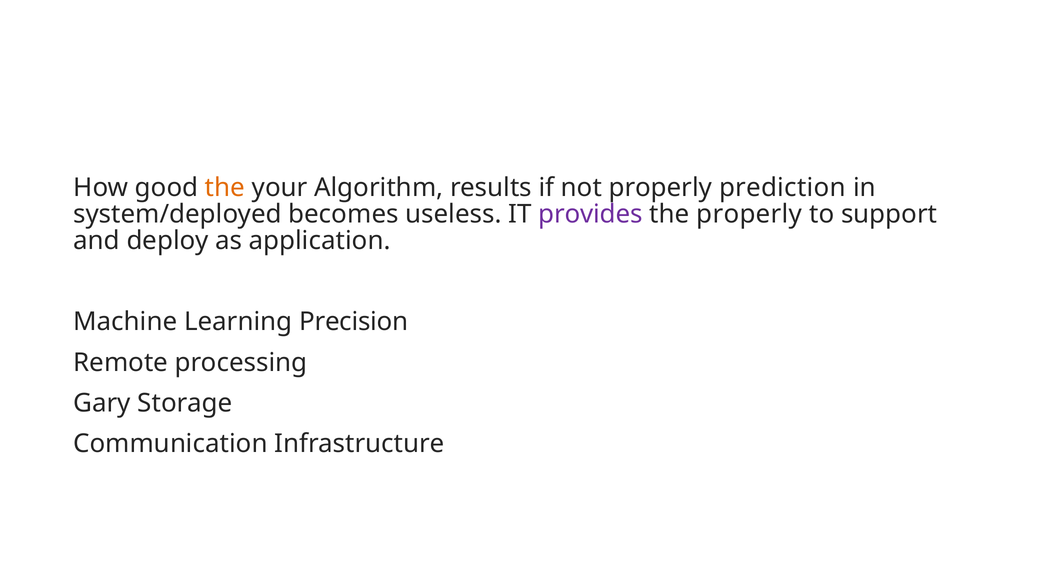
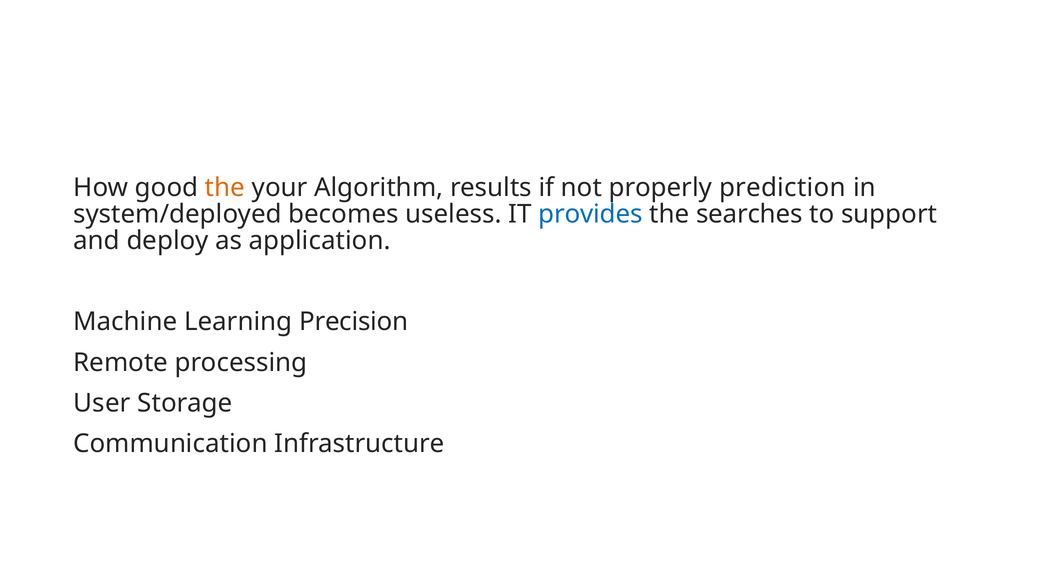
provides colour: purple -> blue (591, 214)
the properly: properly -> searches (749, 214)
Gary: Gary -> User (102, 403)
